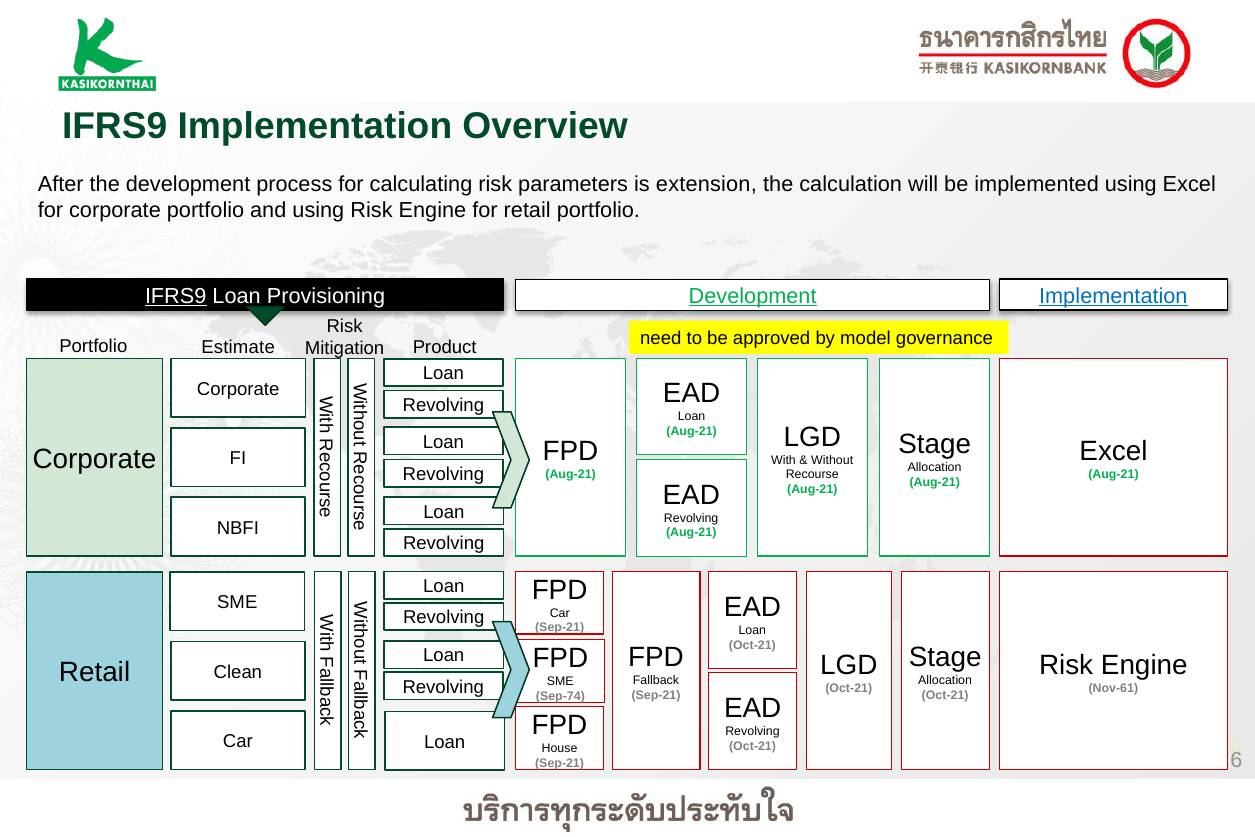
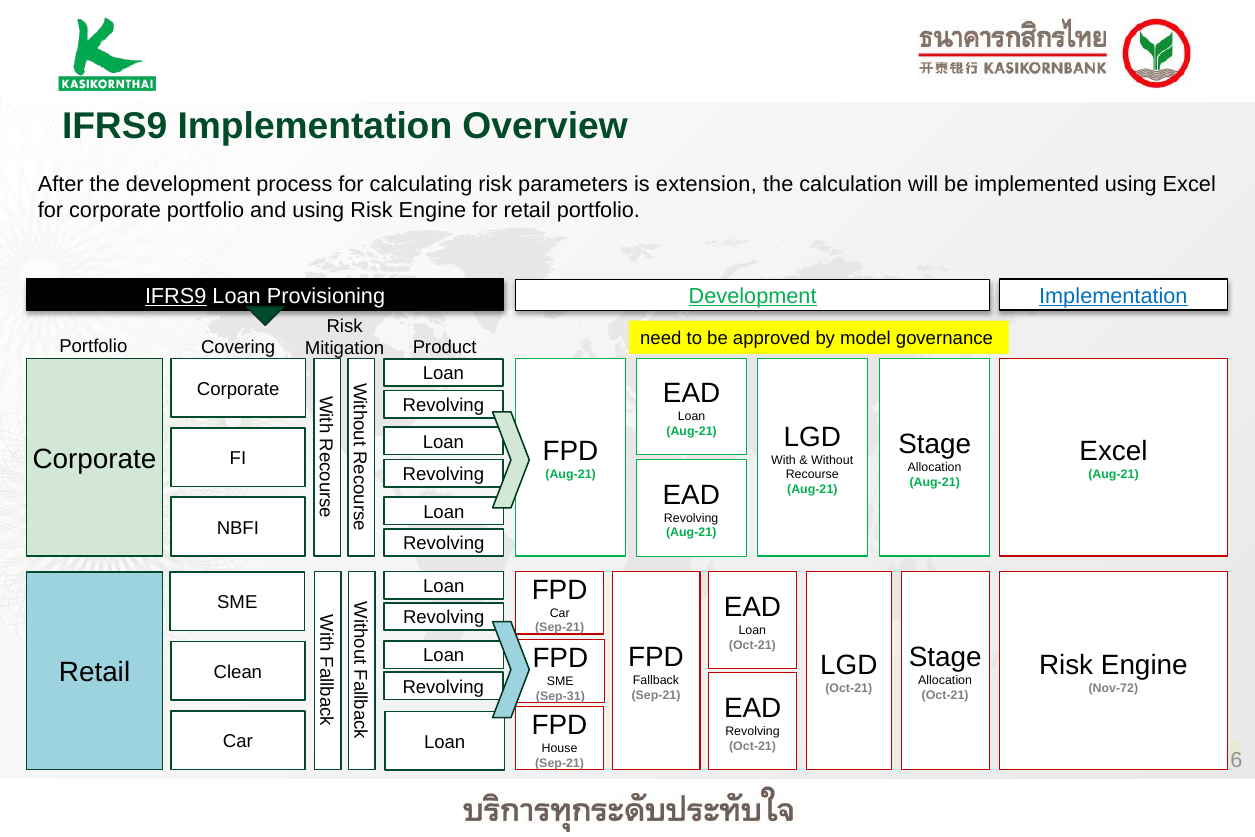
Estimate: Estimate -> Covering (238, 347)
Nov-61: Nov-61 -> Nov-72 (1113, 688)
Sep-74: Sep-74 -> Sep-31 (560, 696)
